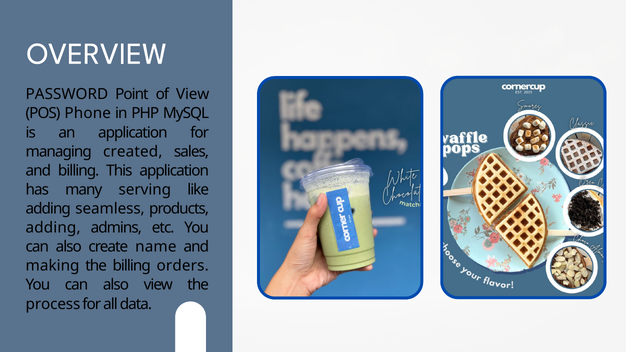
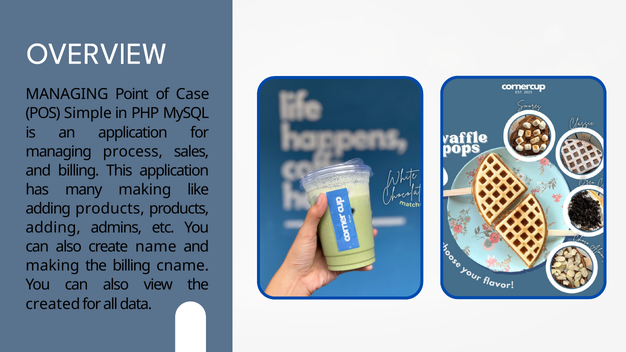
PASSWORD: PASSWORD -> MANAGING (67, 94)
of View: View -> Case (193, 94)
Phone: Phone -> Simple (88, 113)
created: created -> process (133, 152)
many serving: serving -> making (145, 190)
adding seamless: seamless -> products (110, 209)
orders: orders -> cname (183, 266)
process: process -> created (53, 304)
